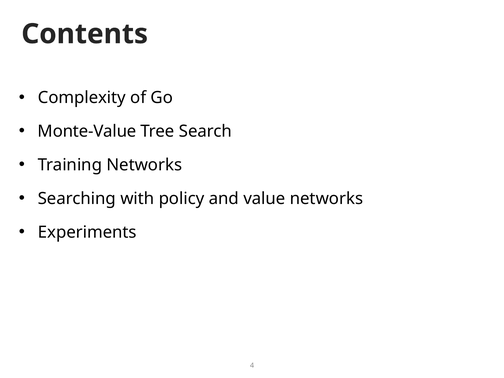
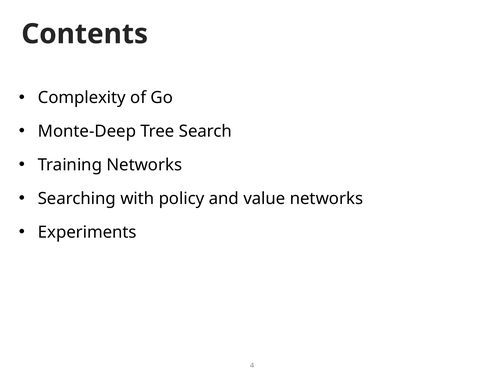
Monte-Value: Monte-Value -> Monte-Deep (87, 131)
